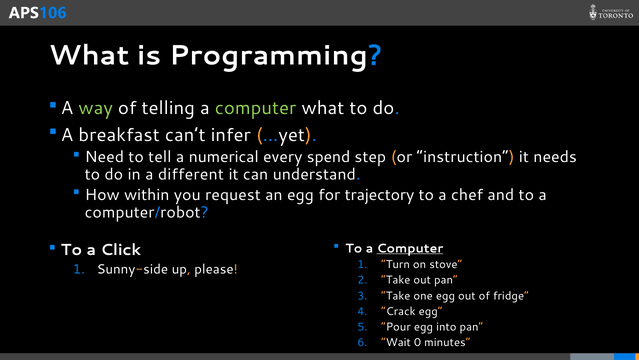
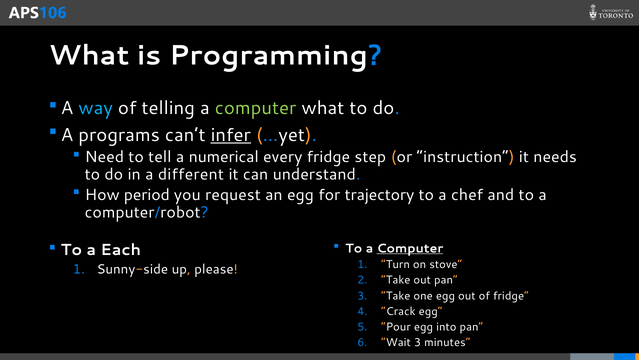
way colour: light green -> light blue (96, 108)
breakfast: breakfast -> programs (119, 135)
infer underline: none -> present (231, 135)
every spend: spend -> fridge (328, 157)
within: within -> period (147, 195)
Click: Click -> Each (121, 250)
Wait 0: 0 -> 3 (418, 342)
